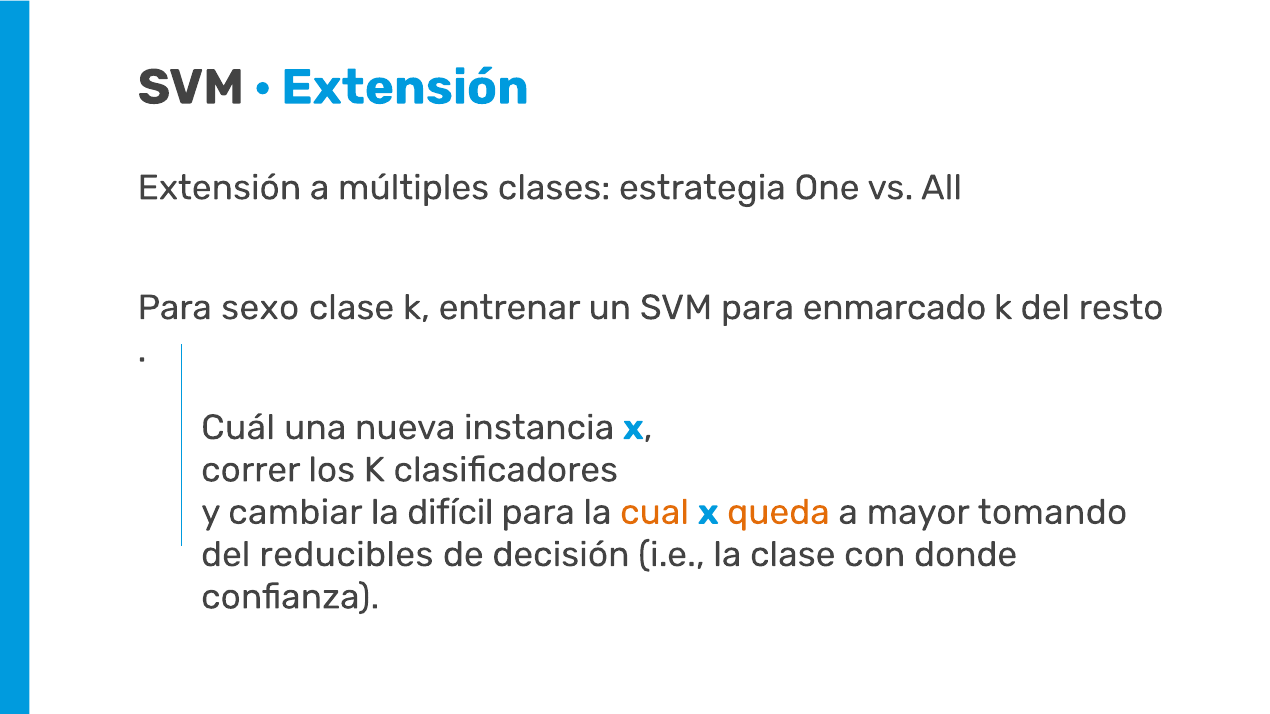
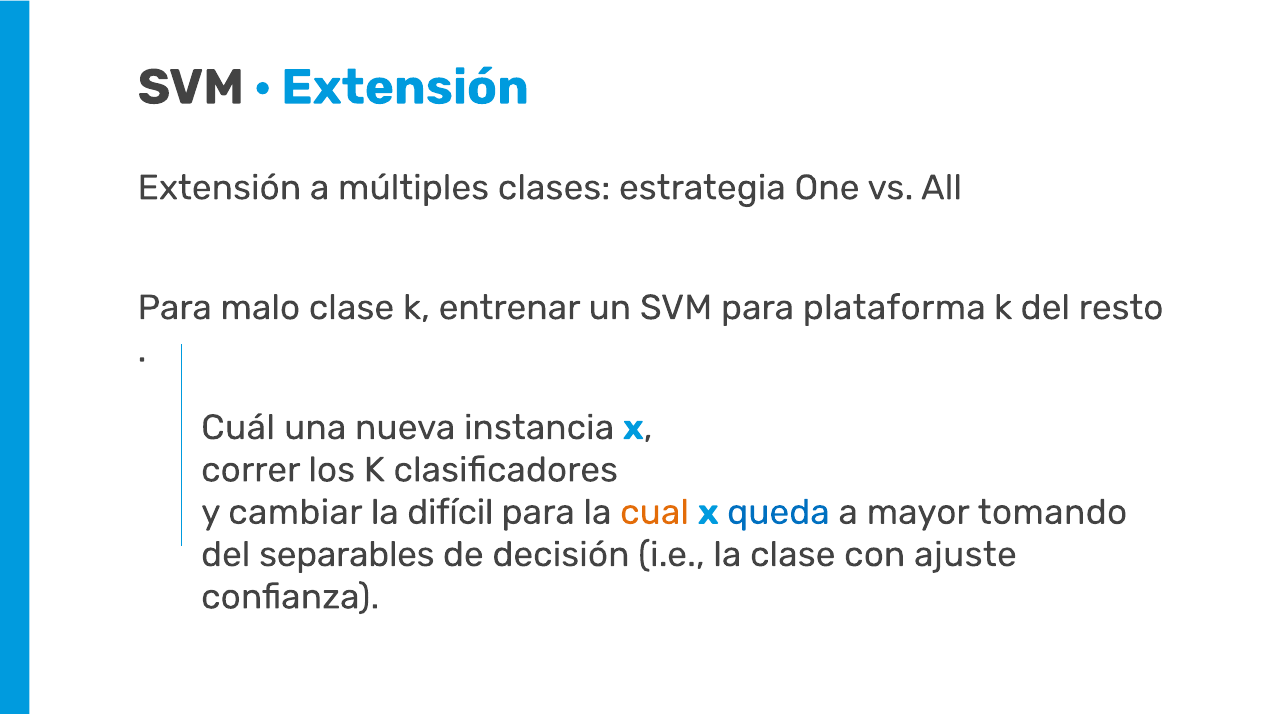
sexo: sexo -> malo (260, 308)
enmarcado: enmarcado -> plataforma (894, 308)
queda colour: orange -> blue (778, 512)
reducibles: reducibles -> separables (347, 555)
donde: donde -> ajuste (965, 555)
